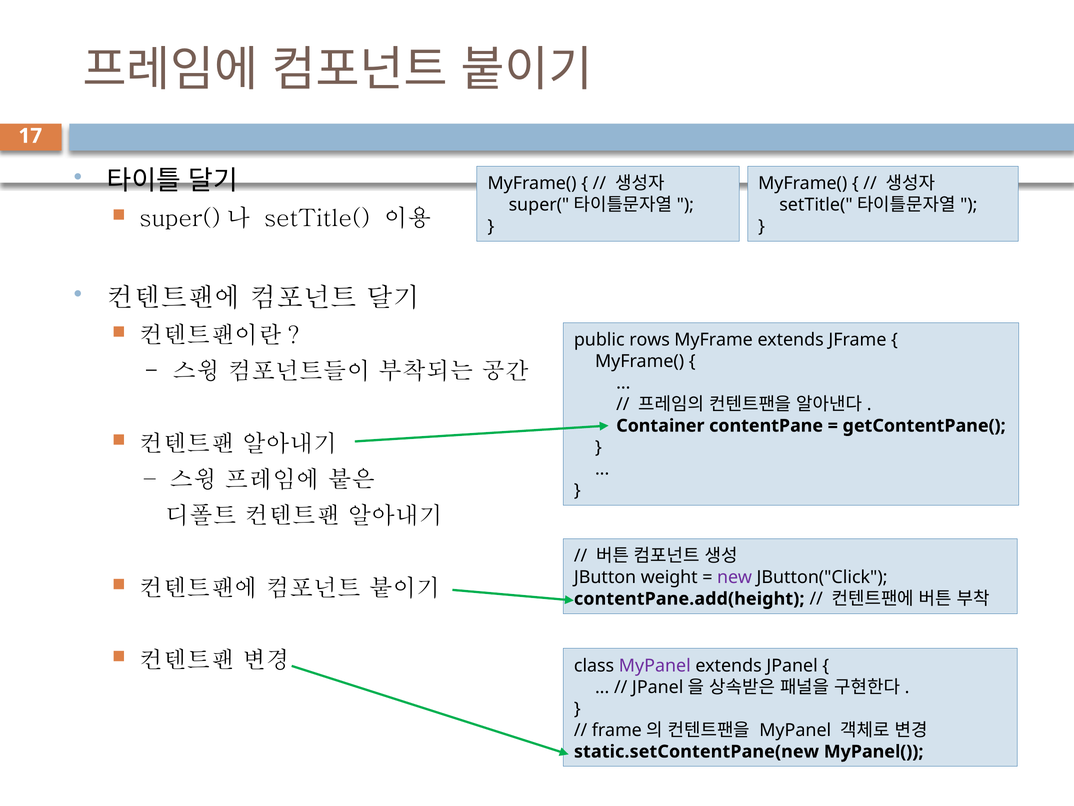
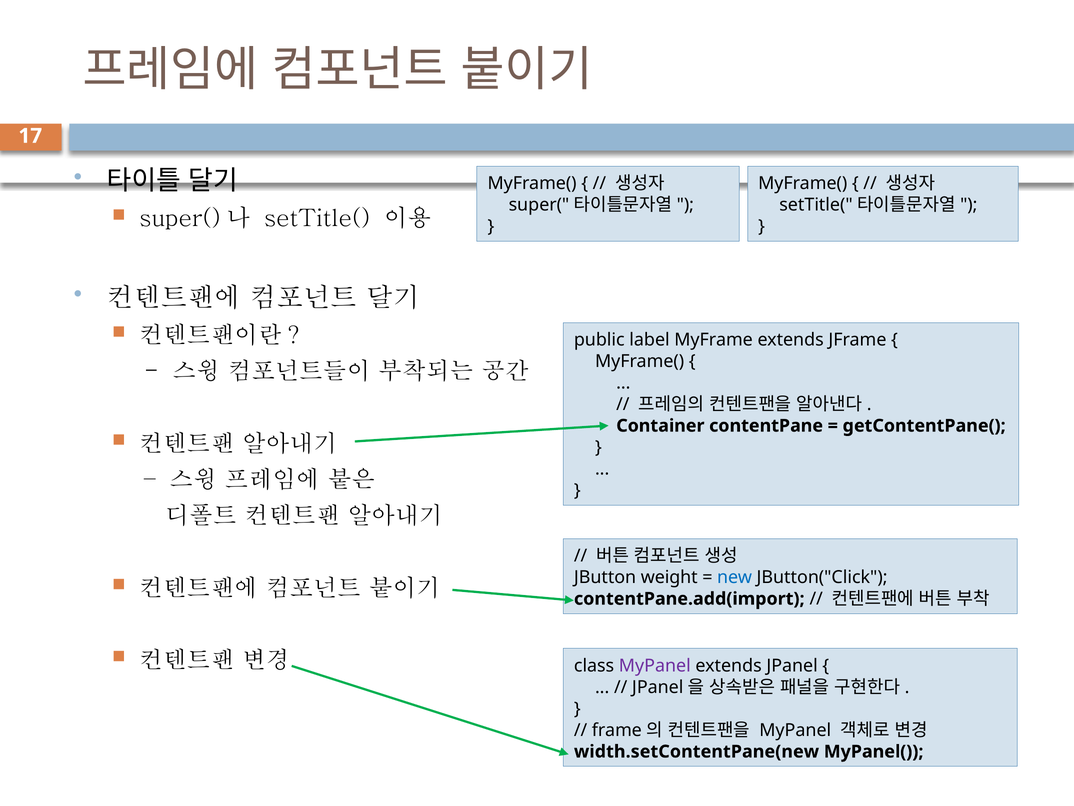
rows: rows -> label (650, 340)
new colour: purple -> blue (735, 577)
contentPane.add(height: contentPane.add(height -> contentPane.add(import (689, 598)
static.setContentPane(new: static.setContentPane(new -> width.setContentPane(new (697, 751)
